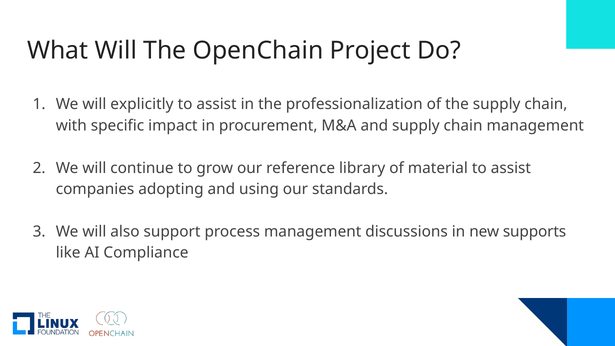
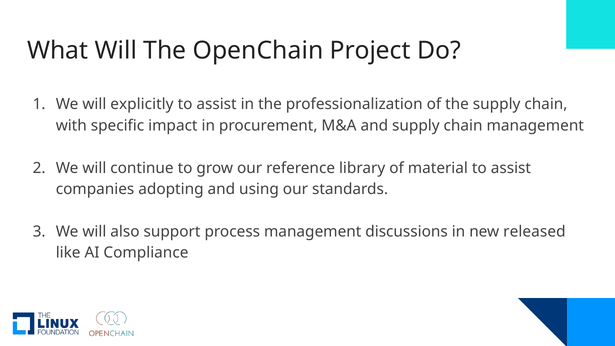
supports: supports -> released (534, 232)
